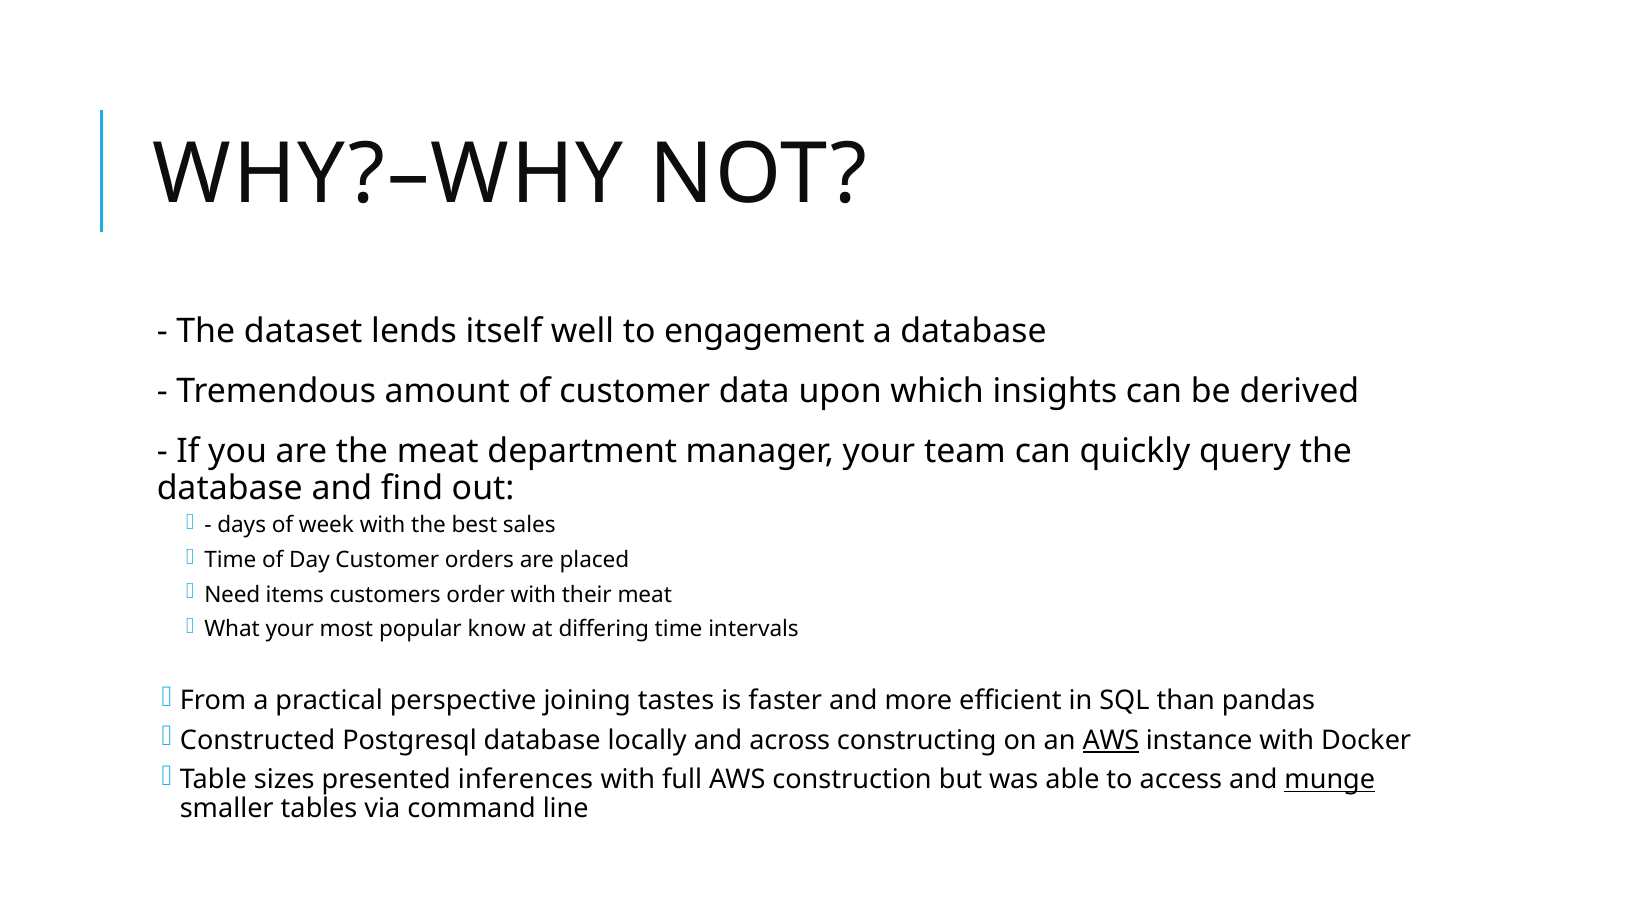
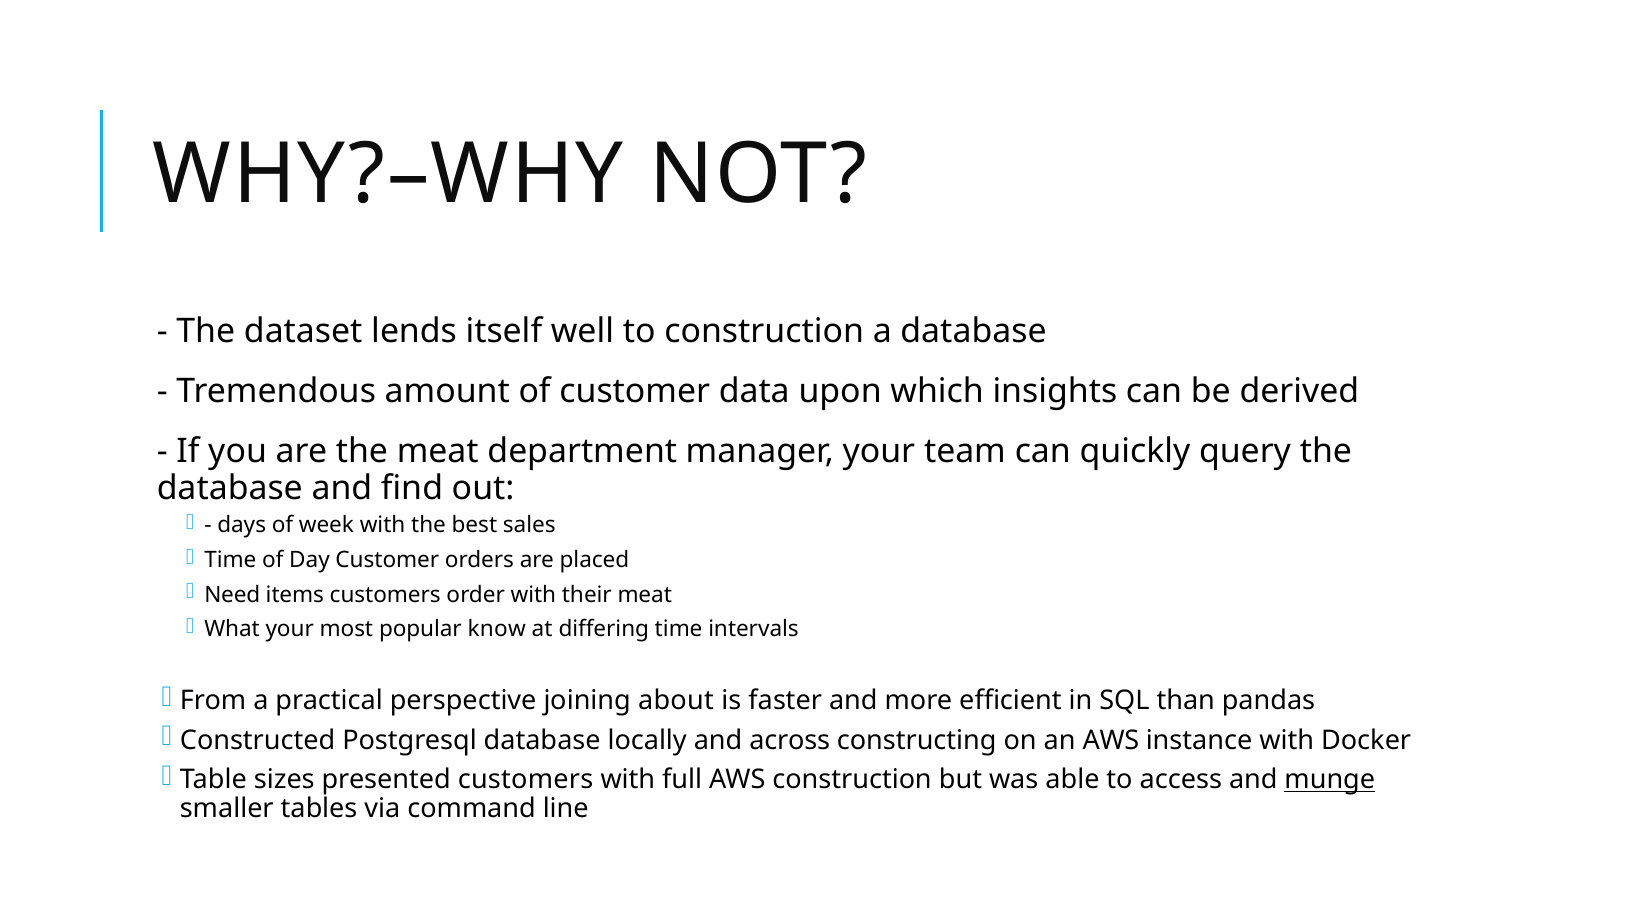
to engagement: engagement -> construction (764, 331)
tastes: tastes -> about (676, 701)
AWS underline: present -> none (1111, 740)
presented inferences: inferences -> customers (526, 780)
